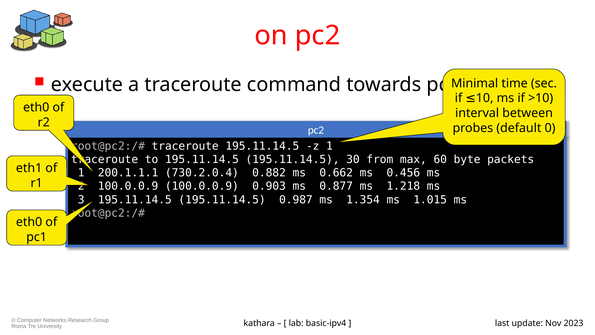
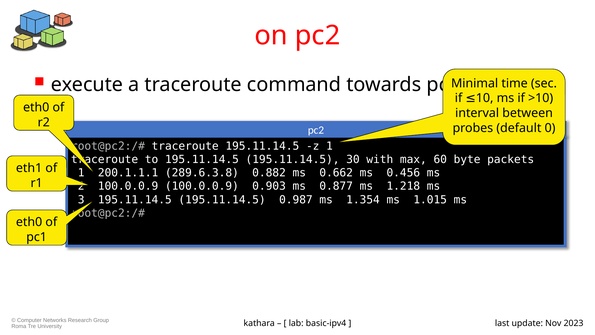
from: from -> with (380, 159)
730.2.0.4: 730.2.0.4 -> 289.6.3.8 (202, 173)
